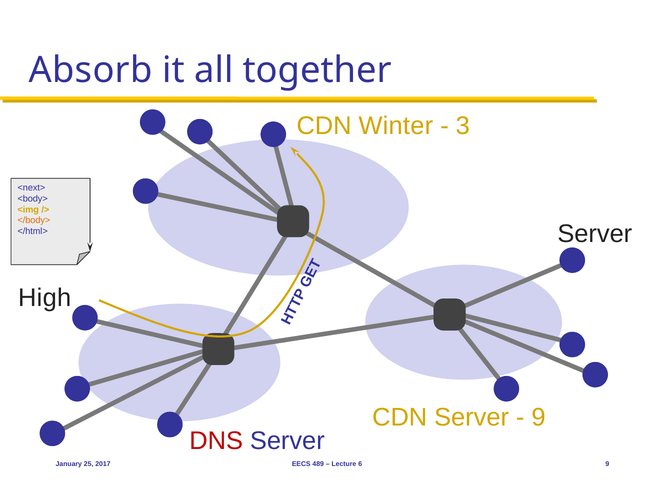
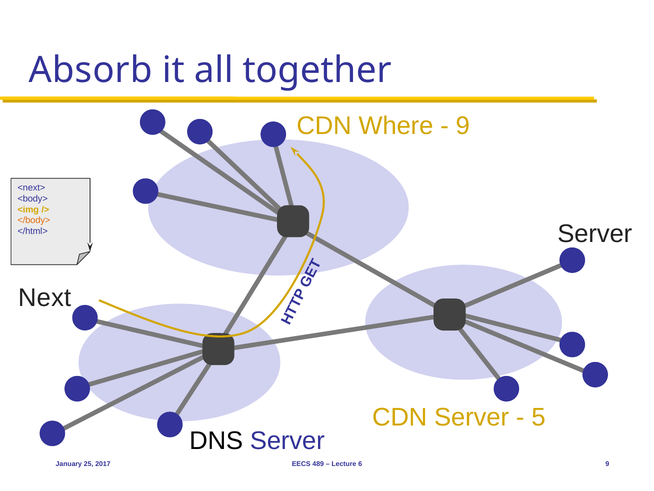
Winter: Winter -> Where (396, 126)
3: 3 -> 9 (463, 126)
High: High -> Next (45, 298)
9: 9 -> 5 (538, 417)
DNS colour: red -> black (216, 440)
